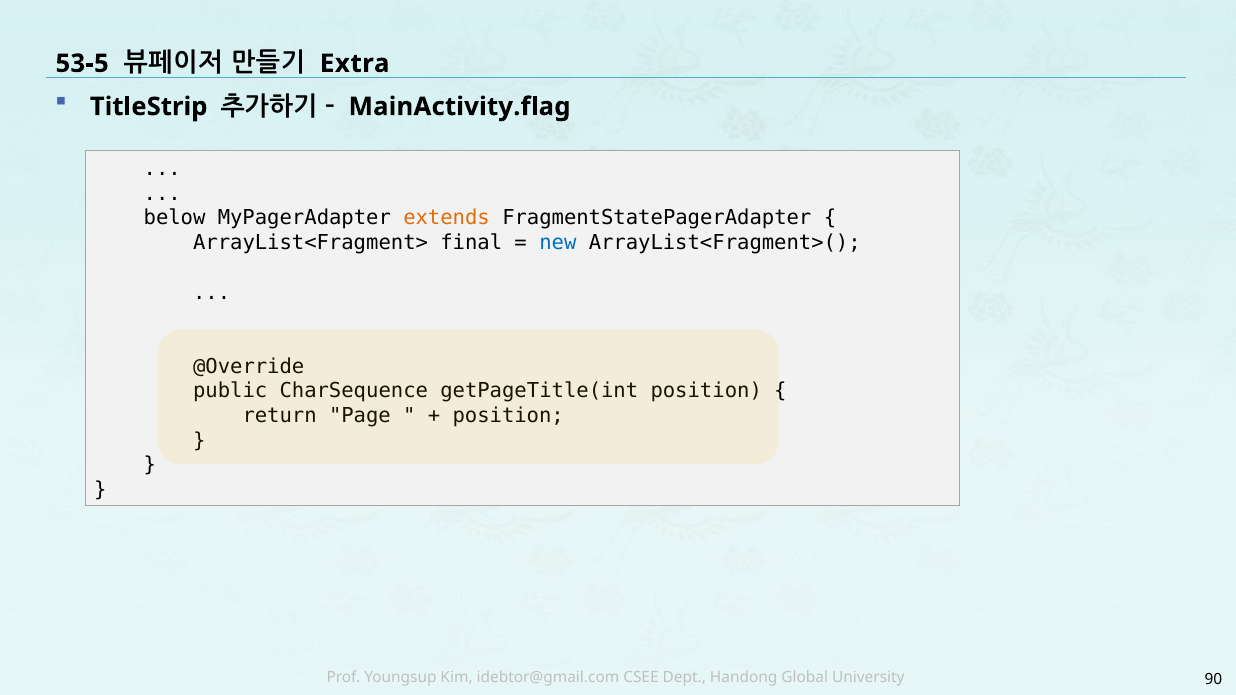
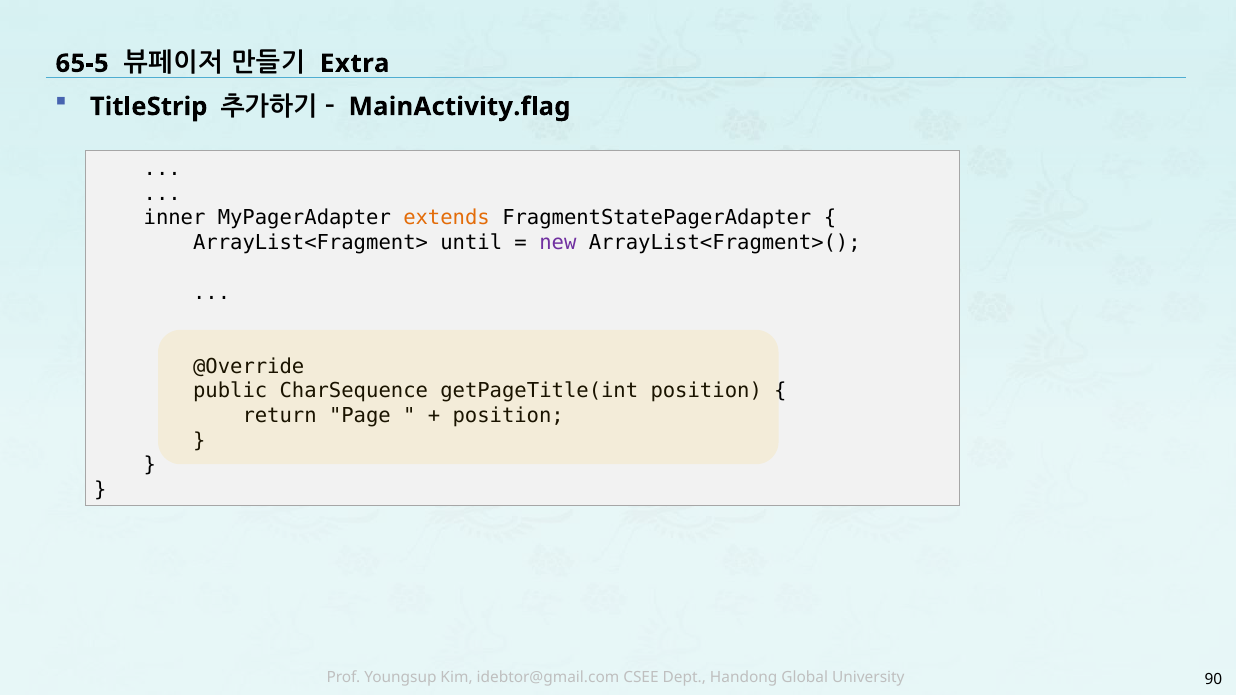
53-5: 53-5 -> 65-5 (82, 63)
below: below -> inner (175, 218)
final: final -> until (471, 243)
new colour: blue -> purple (558, 243)
